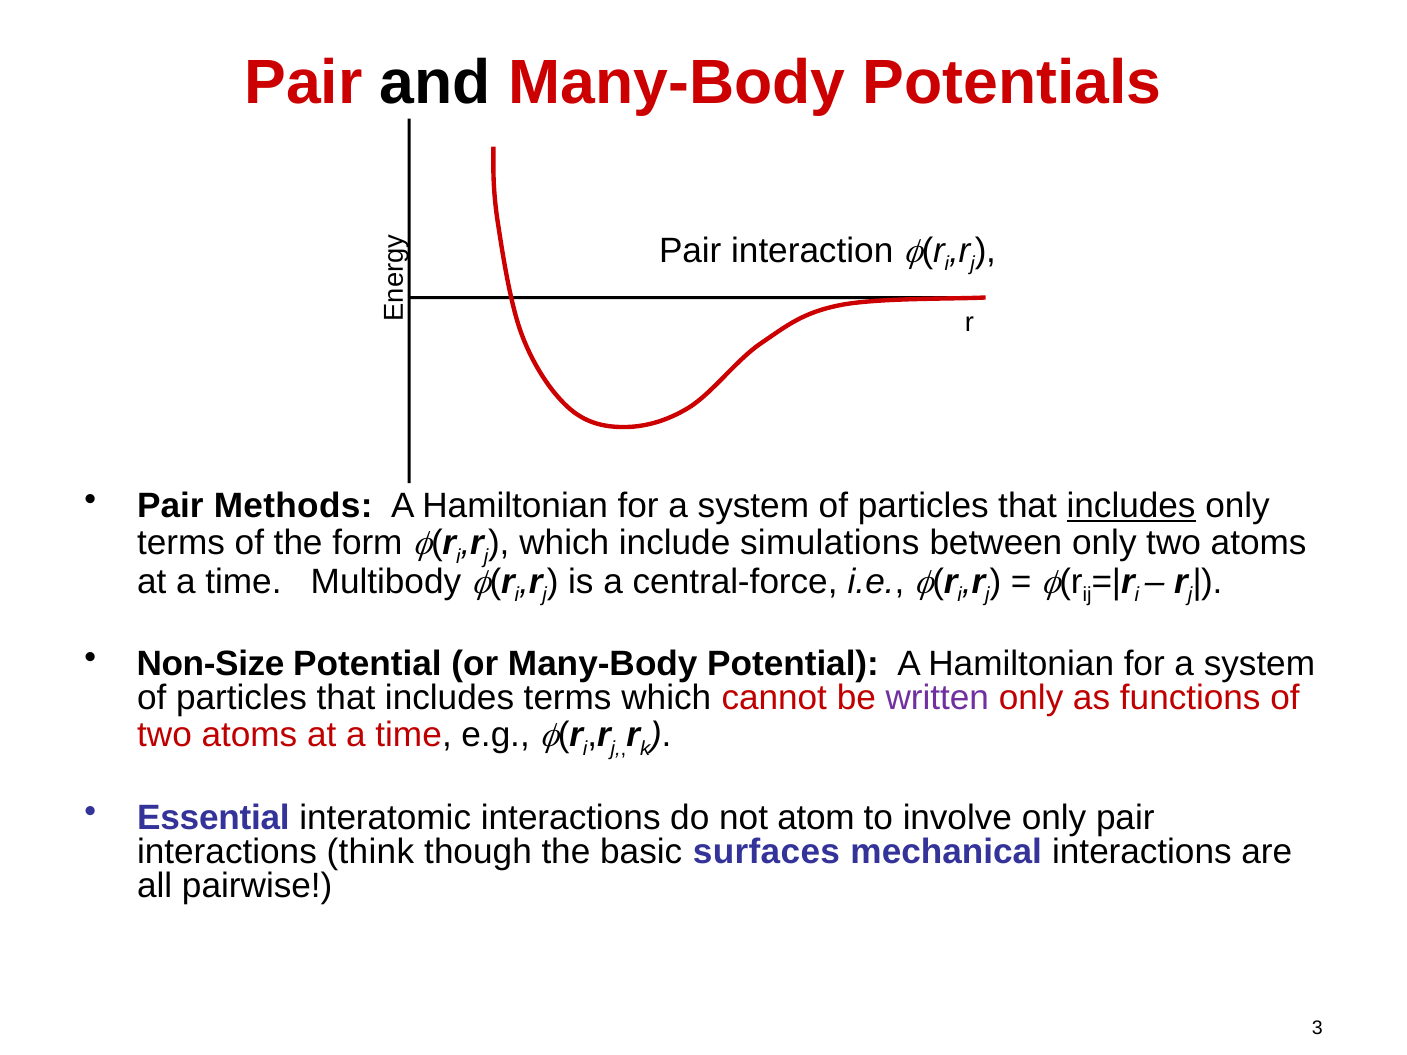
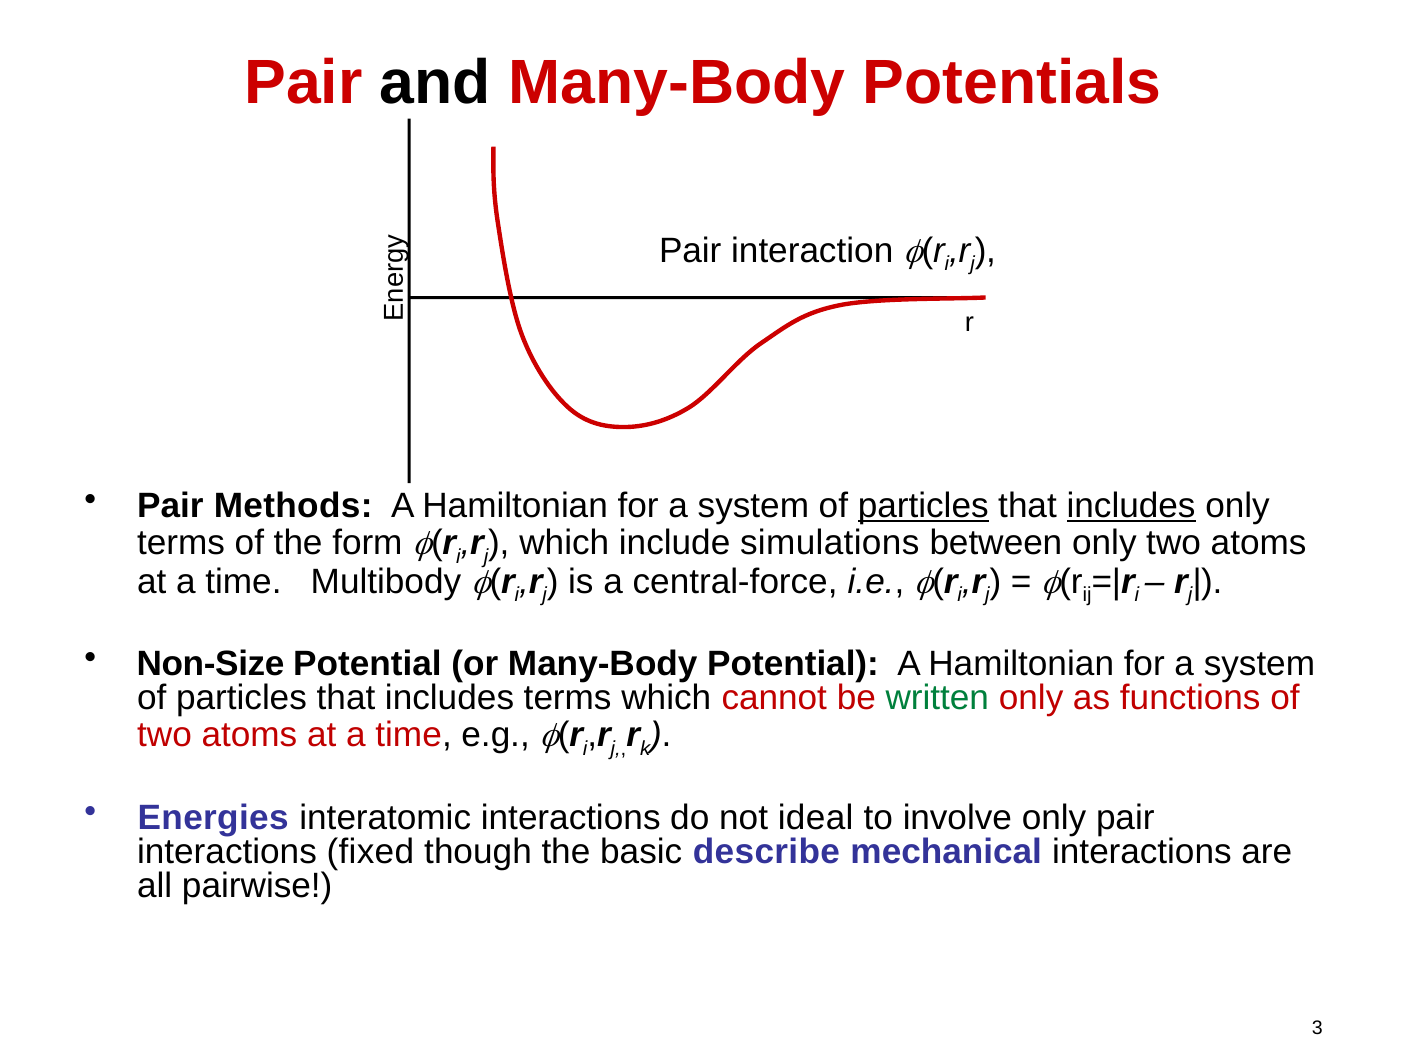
particles underline: none -> present (923, 506)
written colour: purple -> green (937, 698)
Essential: Essential -> Energies (213, 818)
atom: atom -> ideal (816, 818)
think: think -> fixed (370, 852)
surfaces: surfaces -> describe (766, 852)
